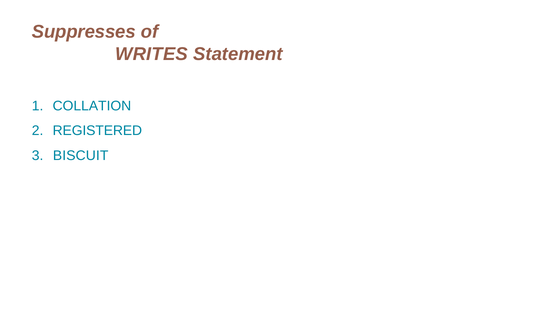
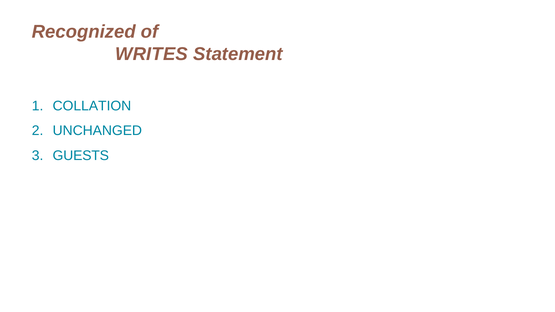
Suppresses: Suppresses -> Recognized (84, 32)
REGISTERED: REGISTERED -> UNCHANGED (97, 131)
BISCUIT: BISCUIT -> GUESTS (81, 156)
